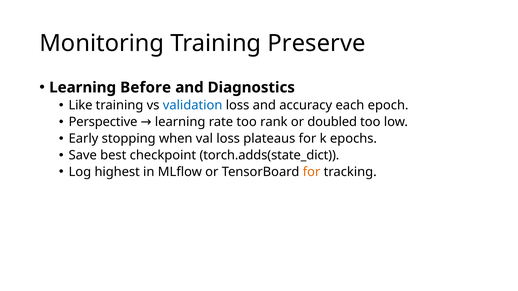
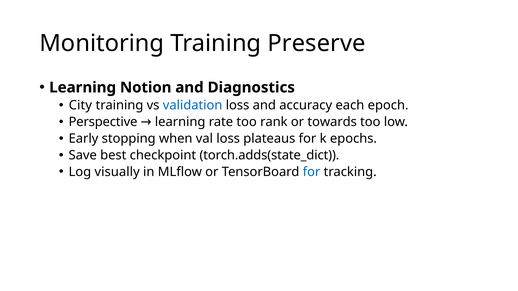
Before: Before -> Notion (146, 88)
Like: Like -> City (80, 105)
doubled: doubled -> towards (332, 122)
highest: highest -> visually (117, 172)
for colour: orange -> blue (312, 172)
